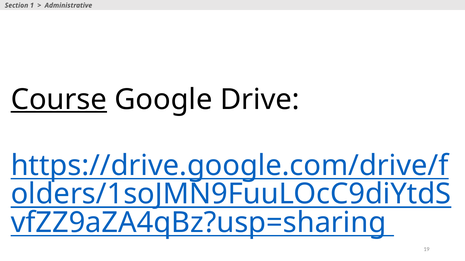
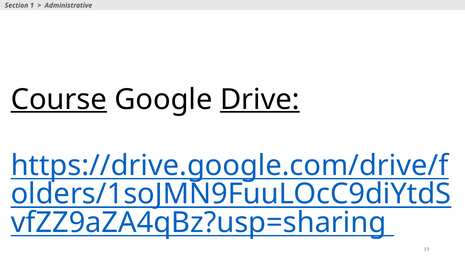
Drive underline: none -> present (260, 100)
